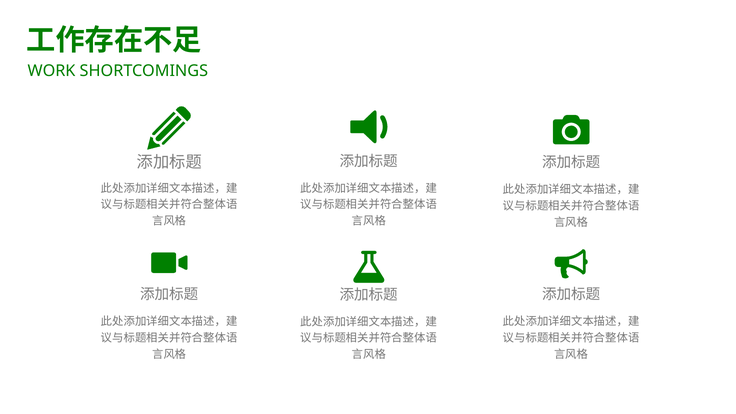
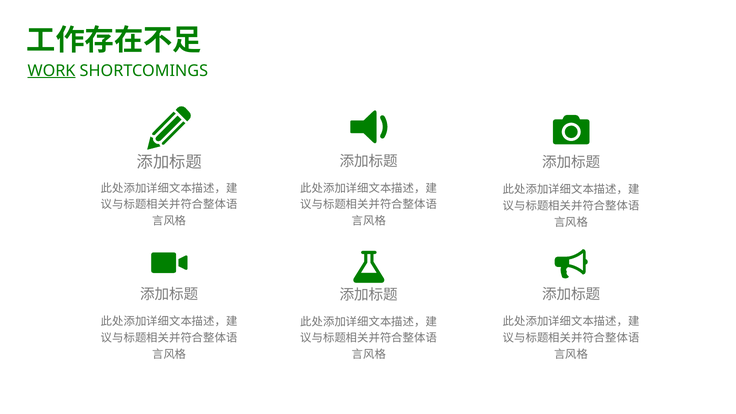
WORK underline: none -> present (52, 71)
